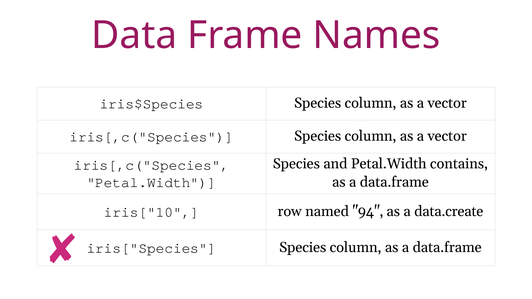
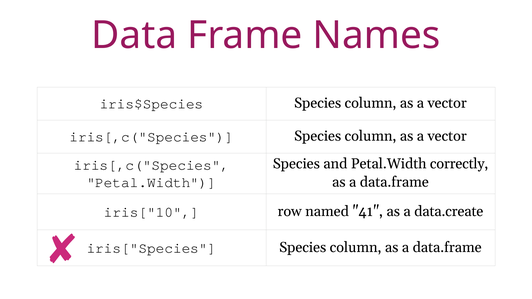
contains: contains -> correctly (459, 164)
94: 94 -> 41 (368, 211)
